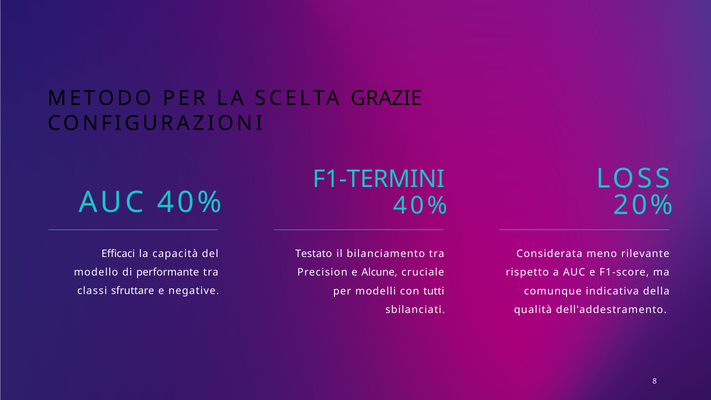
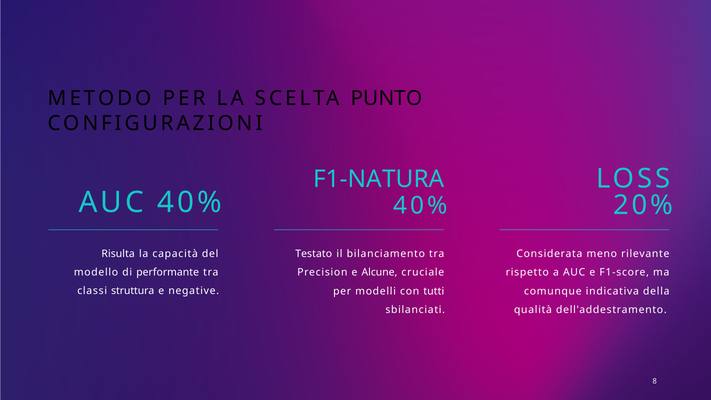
GRAZIE: GRAZIE -> PUNTO (386, 98)
F1-TERMINI: F1-TERMINI -> F1-NATURA (379, 179)
Efficaci: Efficaci -> Risulta (118, 254)
sfruttare: sfruttare -> struttura (133, 291)
